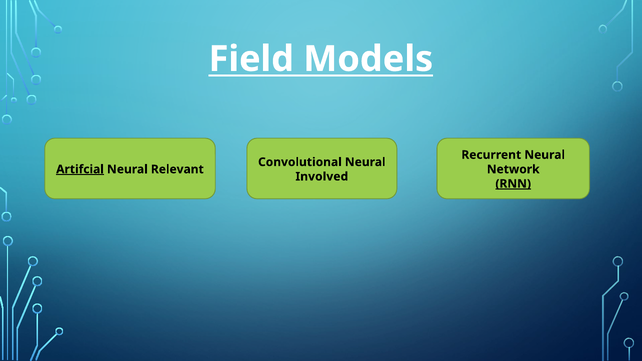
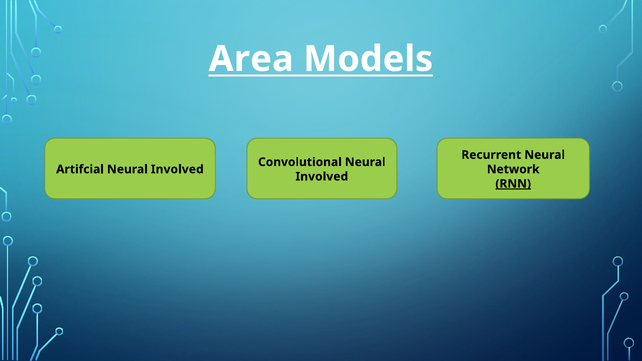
Field: Field -> Area (251, 59)
Artifcial underline: present -> none (80, 169)
Relevant: Relevant -> Involved (177, 169)
